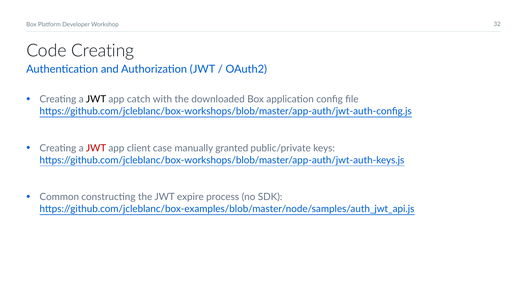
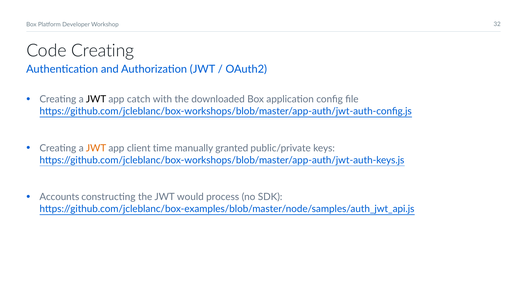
JWT colour: red -> orange (96, 148)
case: case -> time (162, 148)
Common: Common -> Accounts (59, 197)
expire: expire -> would (190, 197)
